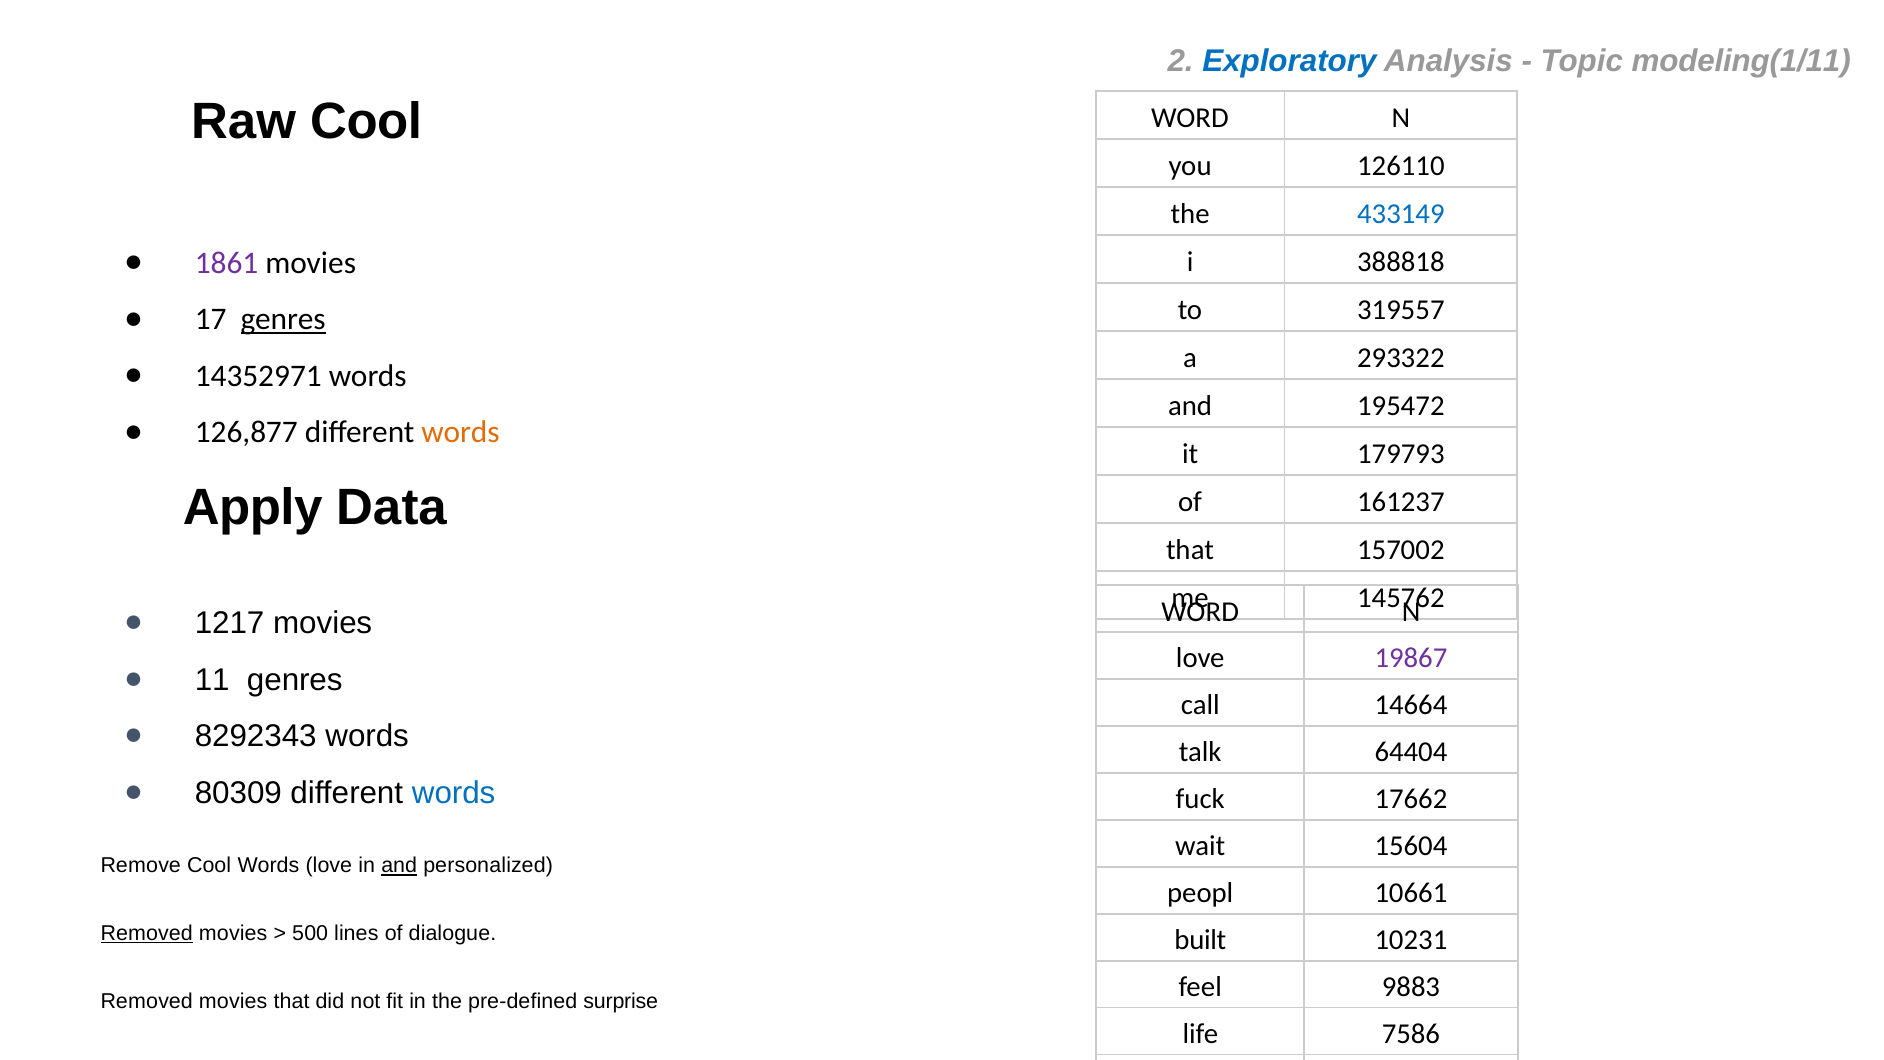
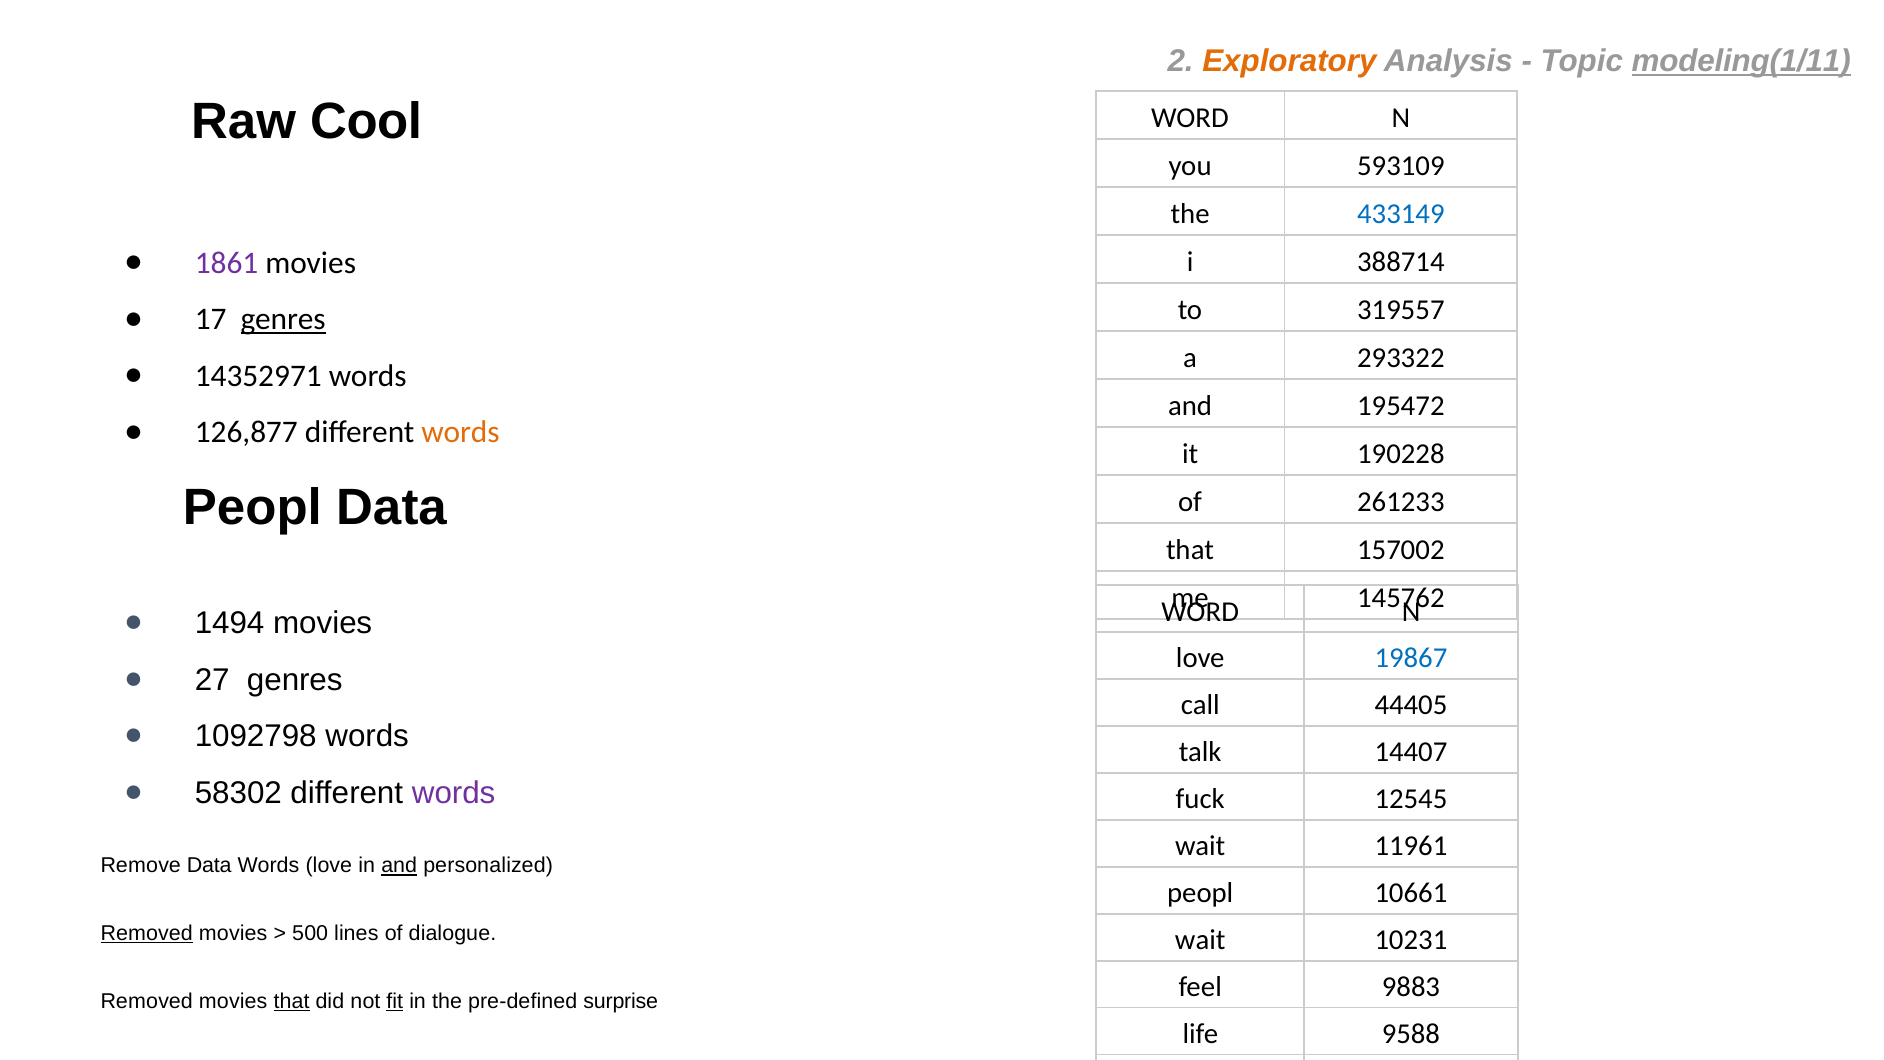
Exploratory colour: blue -> orange (1289, 61)
modeling(1/11 underline: none -> present (1741, 61)
126110: 126110 -> 593109 (1401, 166)
388818: 388818 -> 388714 (1401, 262)
179793: 179793 -> 190228 (1401, 454)
Apply: Apply -> Peopl (252, 507)
161237: 161237 -> 261233 (1401, 502)
1217: 1217 -> 1494 (230, 623)
19867 colour: purple -> blue (1411, 658)
11: 11 -> 27 (212, 680)
14664: 14664 -> 44405 (1411, 705)
8292343: 8292343 -> 1092798 (256, 736)
64404: 64404 -> 14407 (1411, 752)
80309: 80309 -> 58302 (238, 793)
words colour: blue -> purple (454, 793)
17662: 17662 -> 12545 (1411, 799)
15604: 15604 -> 11961 (1411, 846)
Remove Cool: Cool -> Data (209, 866)
built: built -> wait (1200, 940)
that underline: none -> present (292, 1001)
fit underline: none -> present (395, 1001)
7586: 7586 -> 9588 (1411, 1034)
